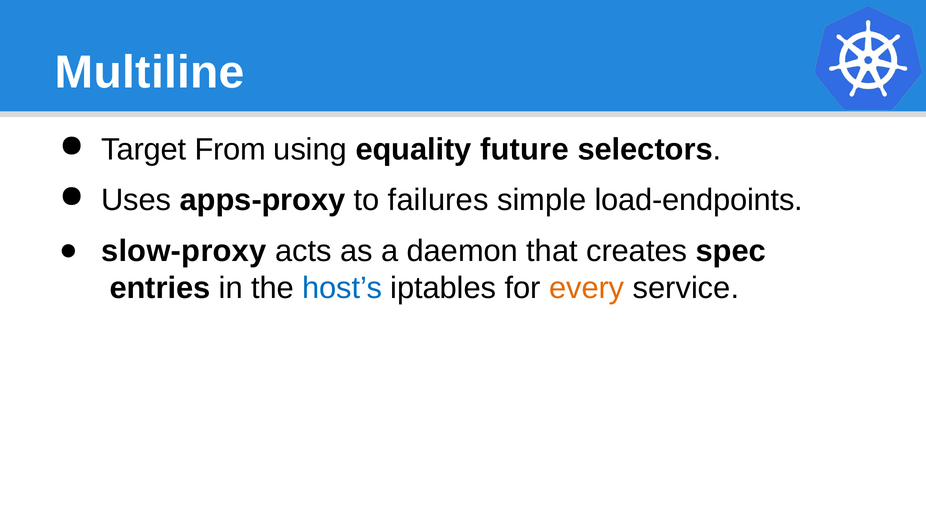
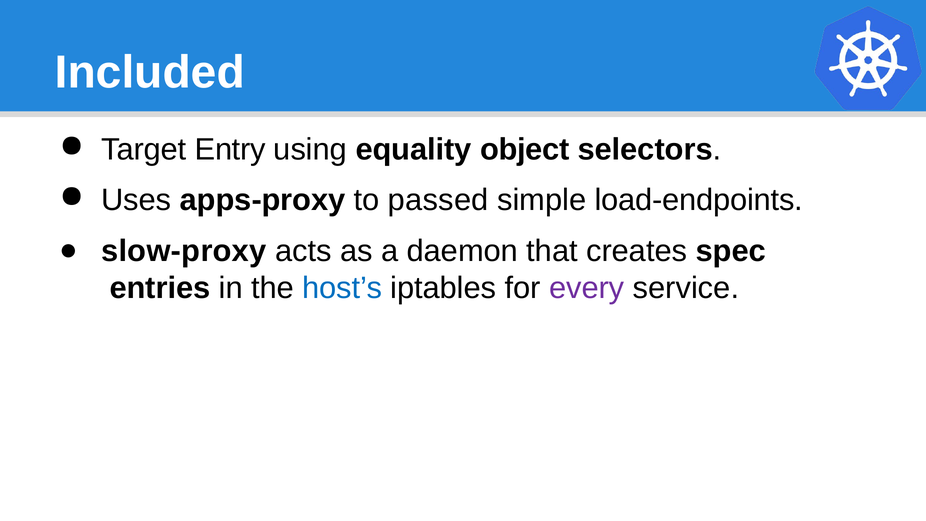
Multiline: Multiline -> Included (150, 72)
From: From -> Entry (230, 150)
future: future -> object (525, 150)
failures: failures -> passed (438, 200)
every colour: orange -> purple (587, 288)
